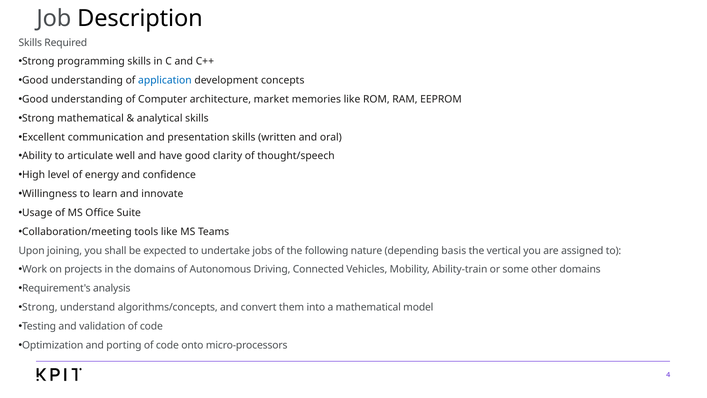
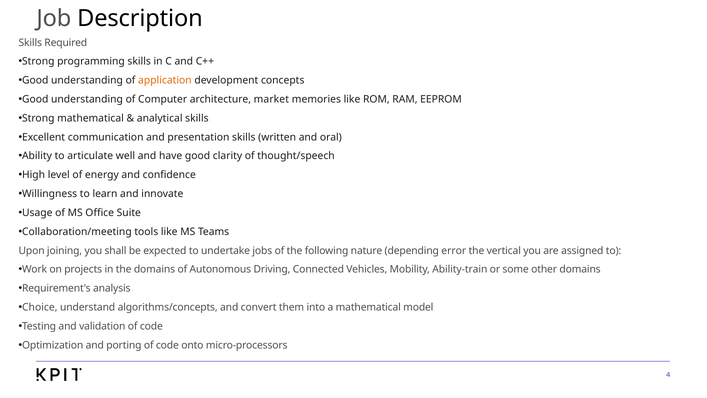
application colour: blue -> orange (165, 80)
basis: basis -> error (454, 250)
Strong: Strong -> Choice (40, 307)
